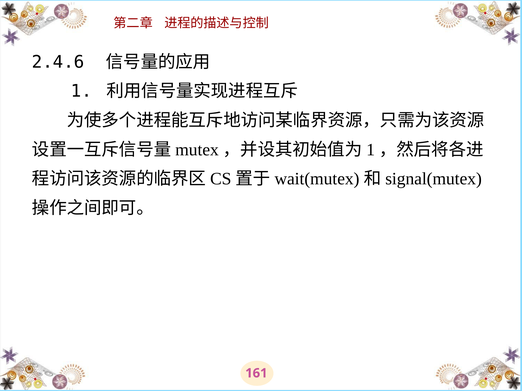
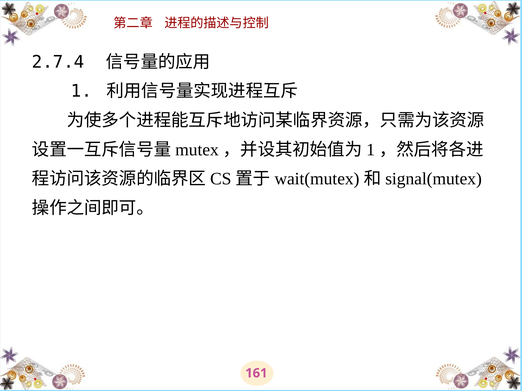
2.4.6: 2.4.6 -> 2.7.4 (58, 62)
